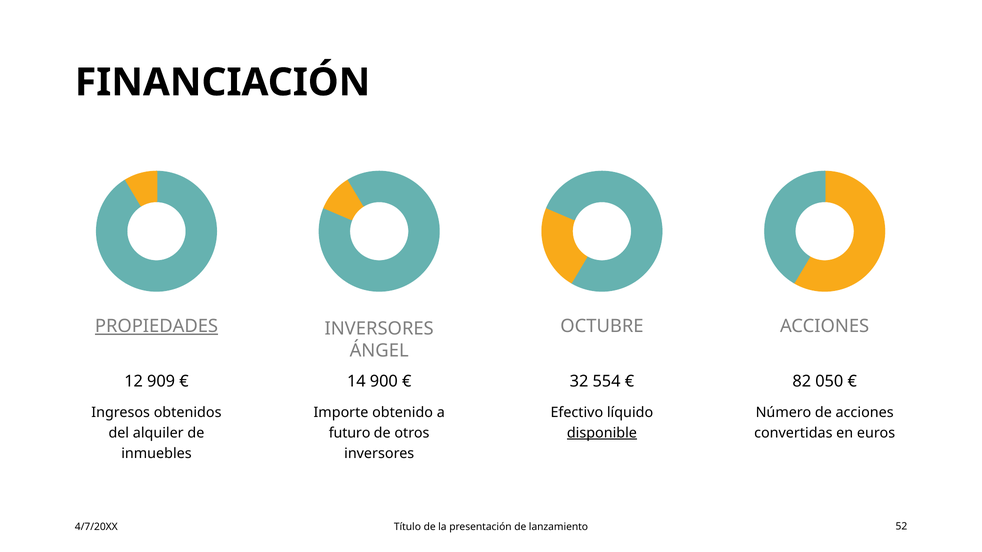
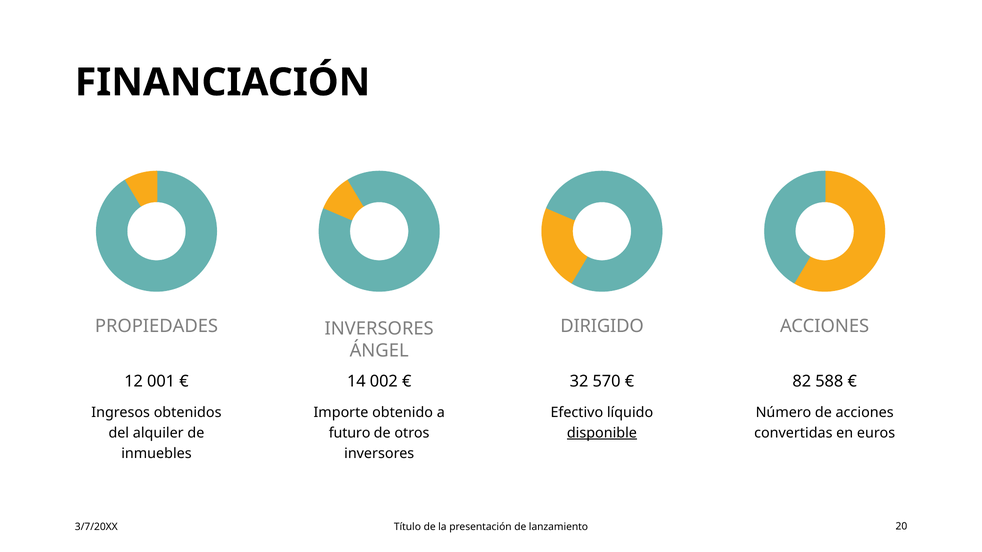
PROPIEDADES underline: present -> none (157, 327)
OCTUBRE: OCTUBRE -> DIRIGIDO (602, 327)
909: 909 -> 001 (161, 382)
900: 900 -> 002 (384, 382)
554: 554 -> 570 (607, 382)
050: 050 -> 588 (829, 382)
4/7/20XX: 4/7/20XX -> 3/7/20XX (96, 527)
52: 52 -> 20 (901, 527)
